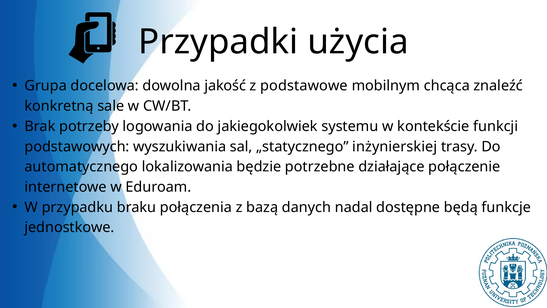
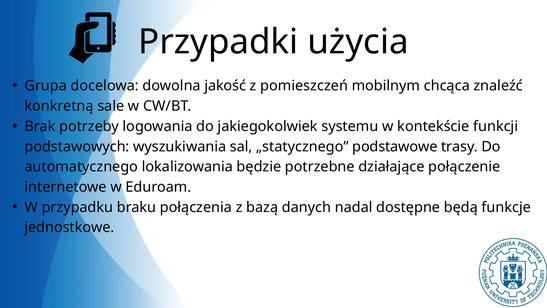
podstawowe: podstawowe -> pomieszczeń (304, 86)
inżynierskiej: inżynierskiej -> podstawowe (395, 146)
